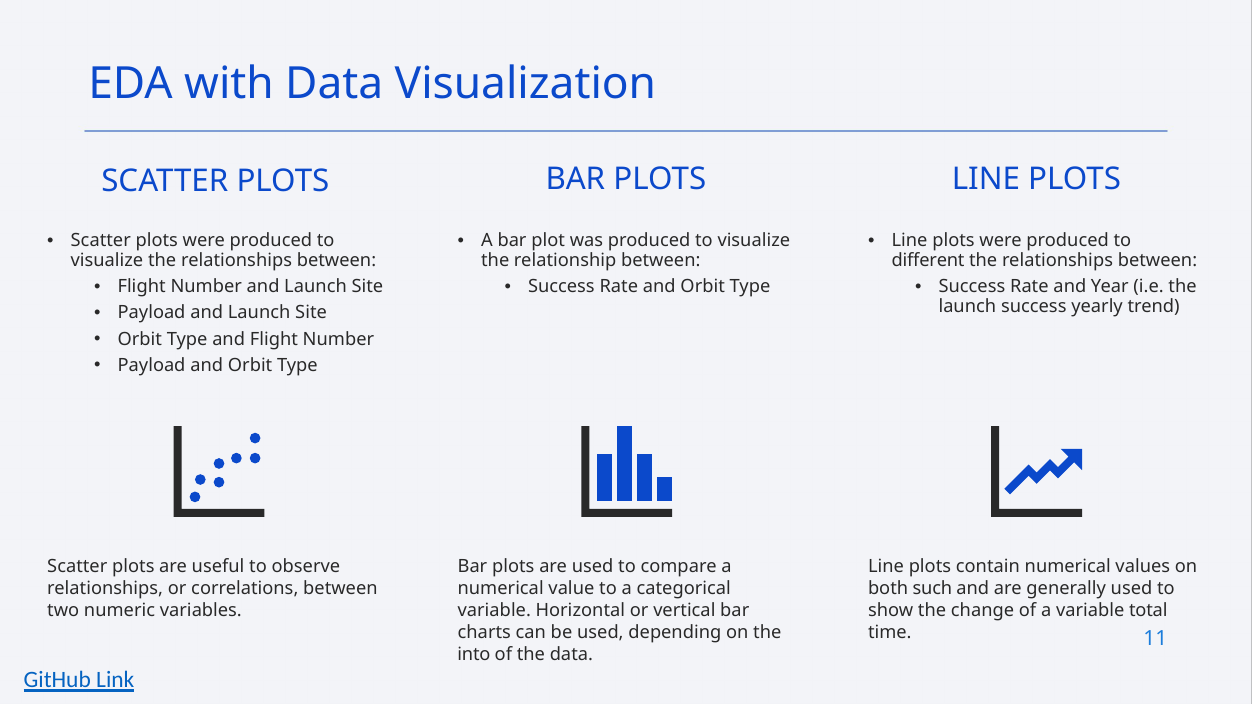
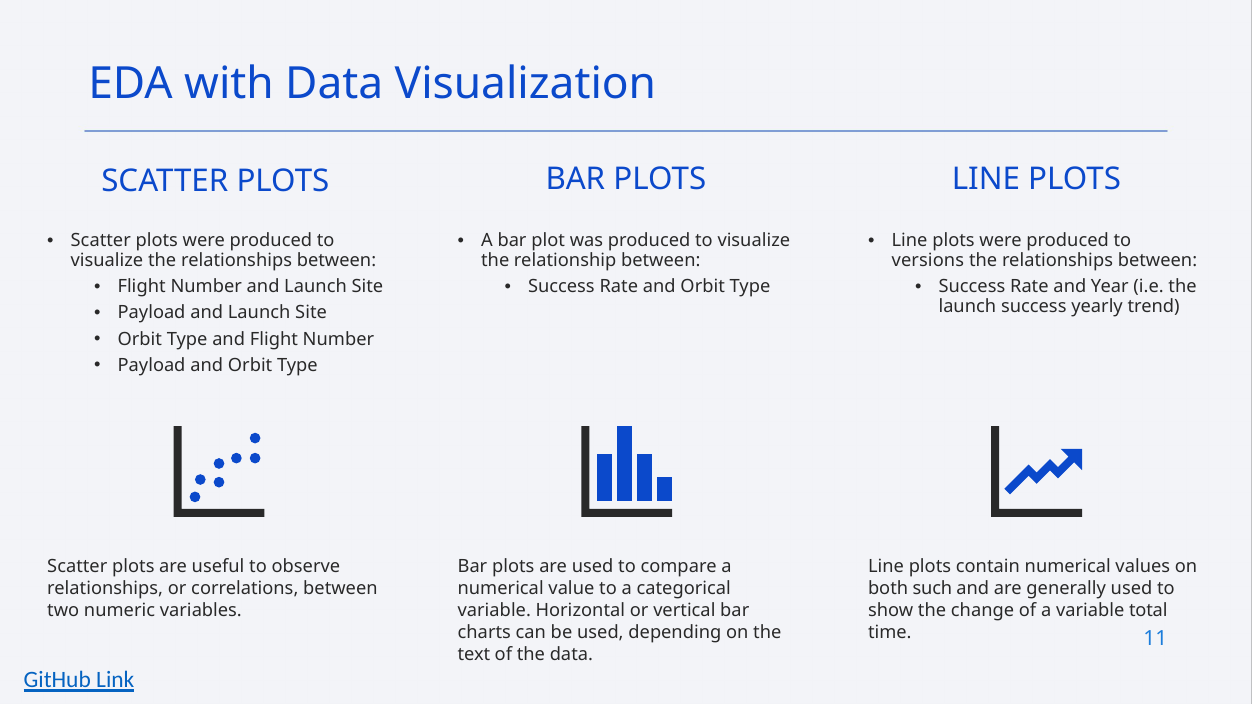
different: different -> versions (928, 261)
into: into -> text (474, 654)
